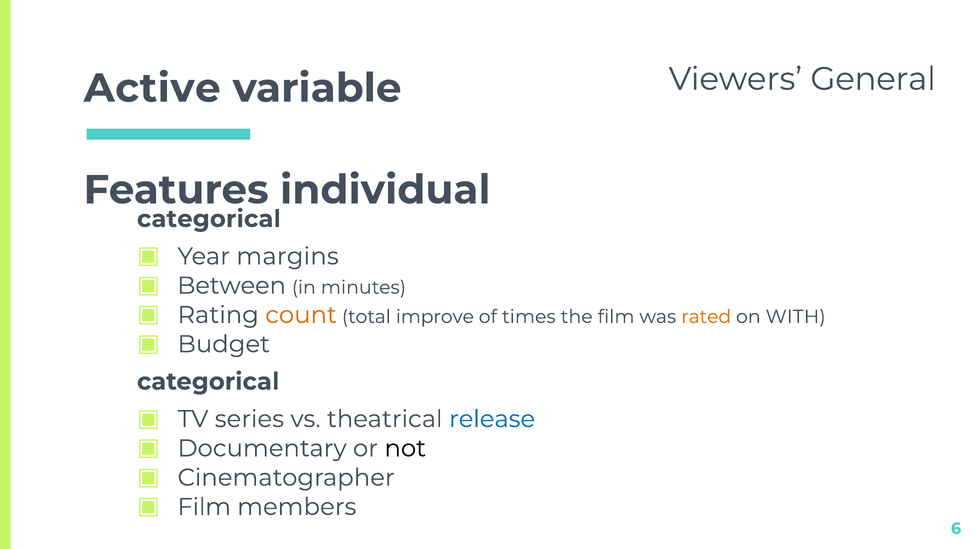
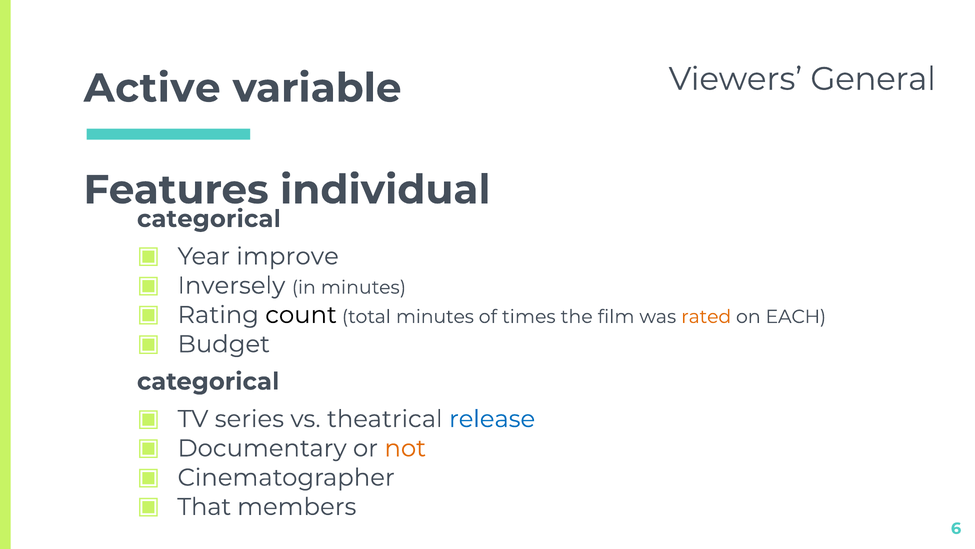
margins: margins -> improve (288, 256)
Between: Between -> Inversely (231, 285)
count colour: orange -> black (301, 315)
total improve: improve -> minutes (435, 316)
WITH: WITH -> EACH (796, 316)
not colour: black -> orange (405, 448)
Film: Film -> That (204, 506)
